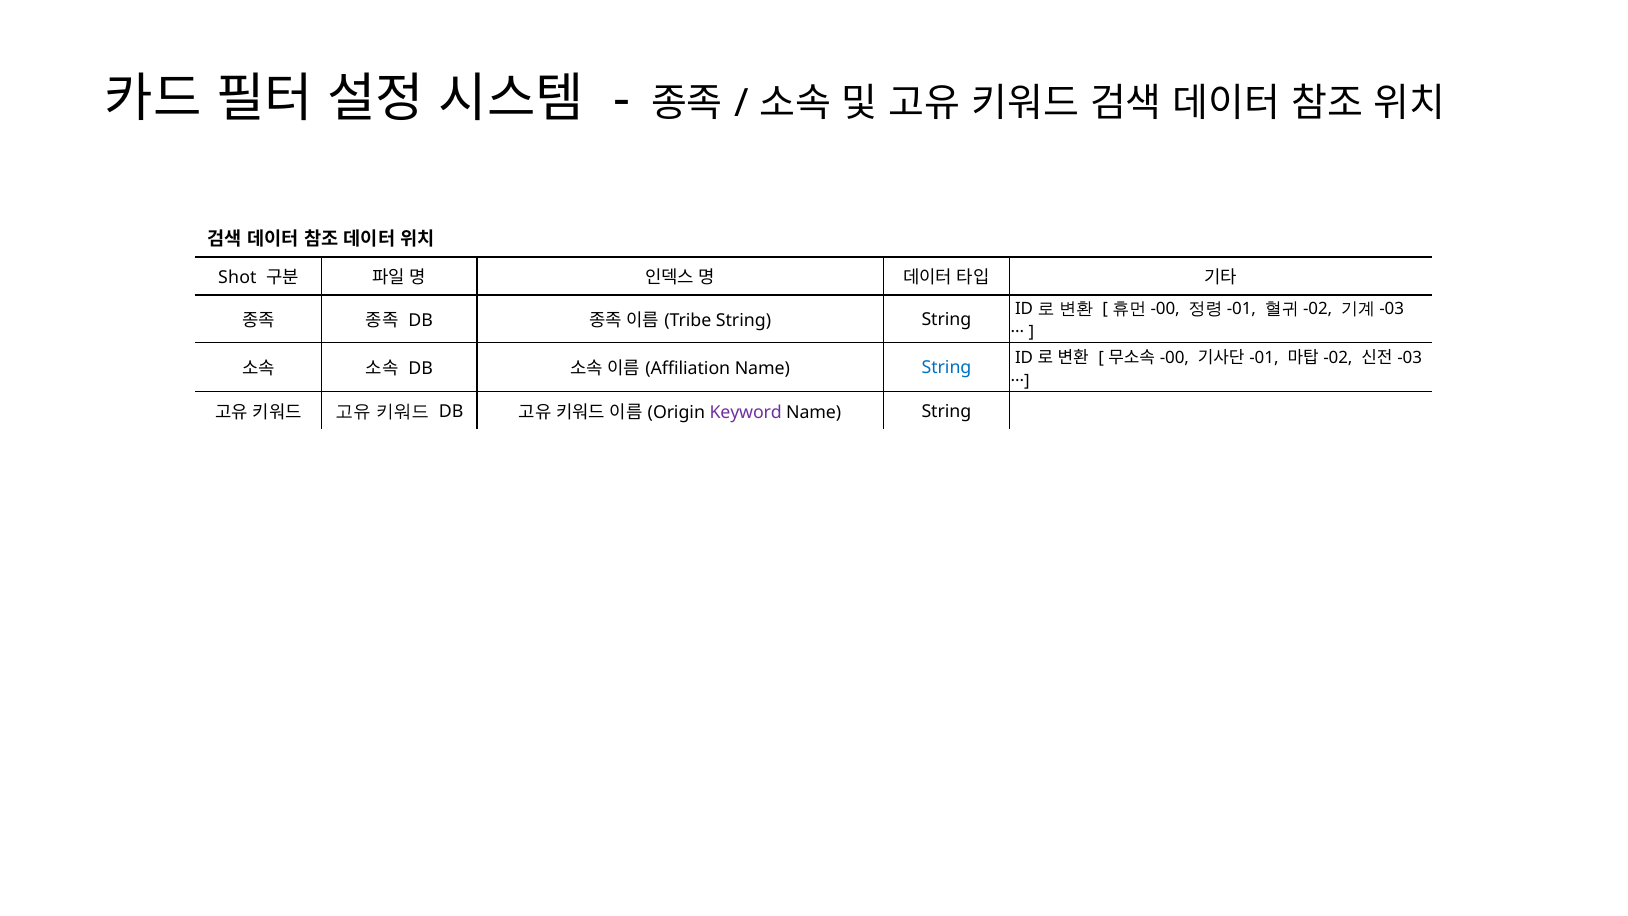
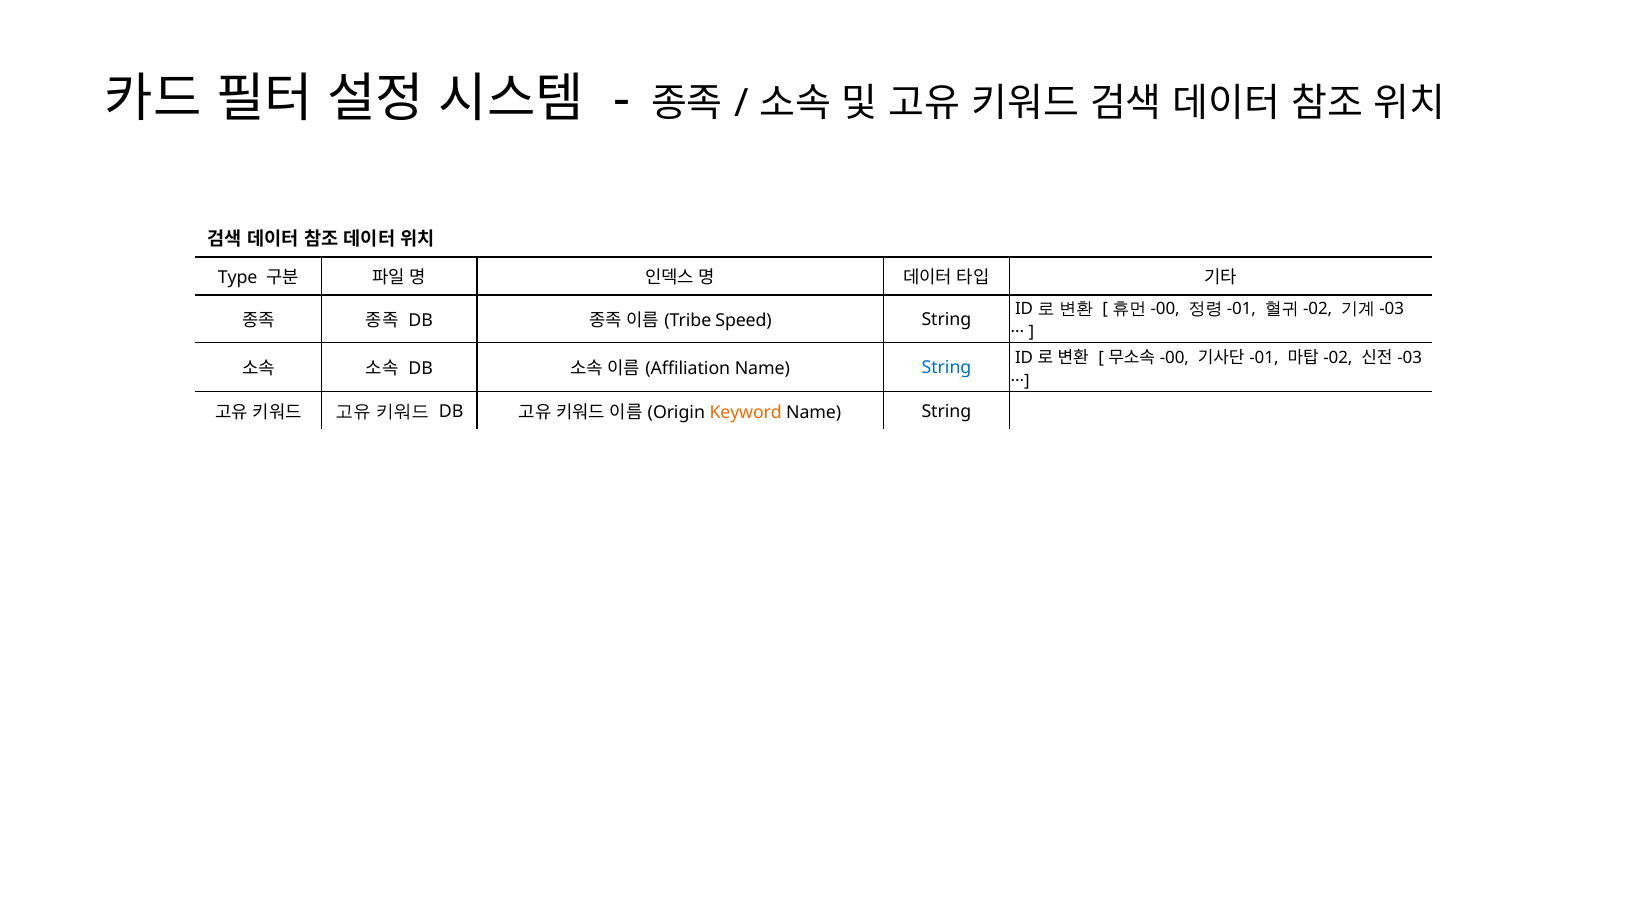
Shot: Shot -> Type (238, 278)
String: String -> Speed (744, 321)
Keyword colour: purple -> orange (746, 412)
